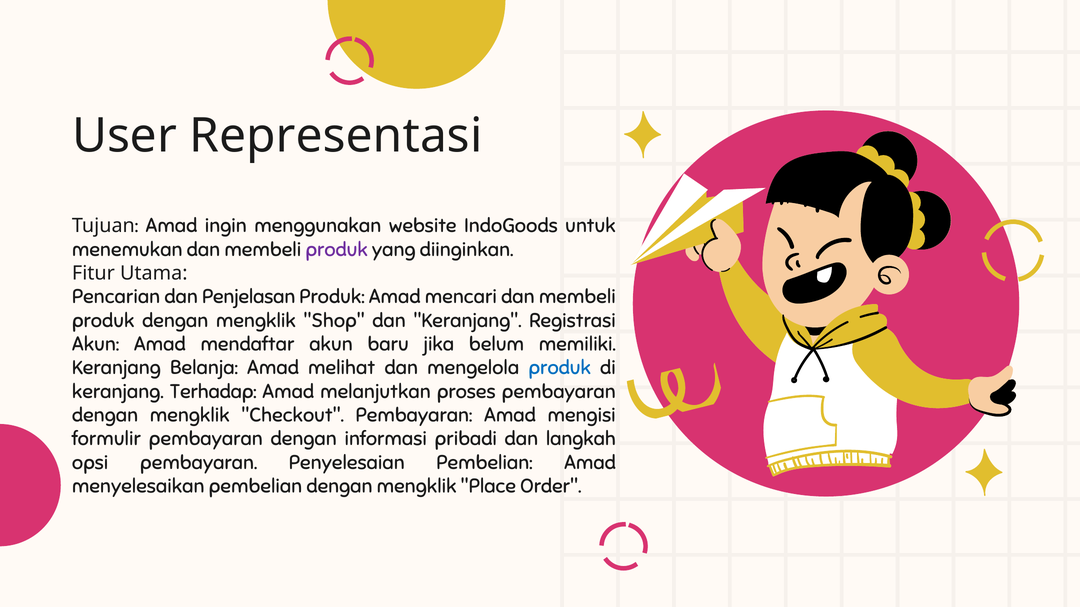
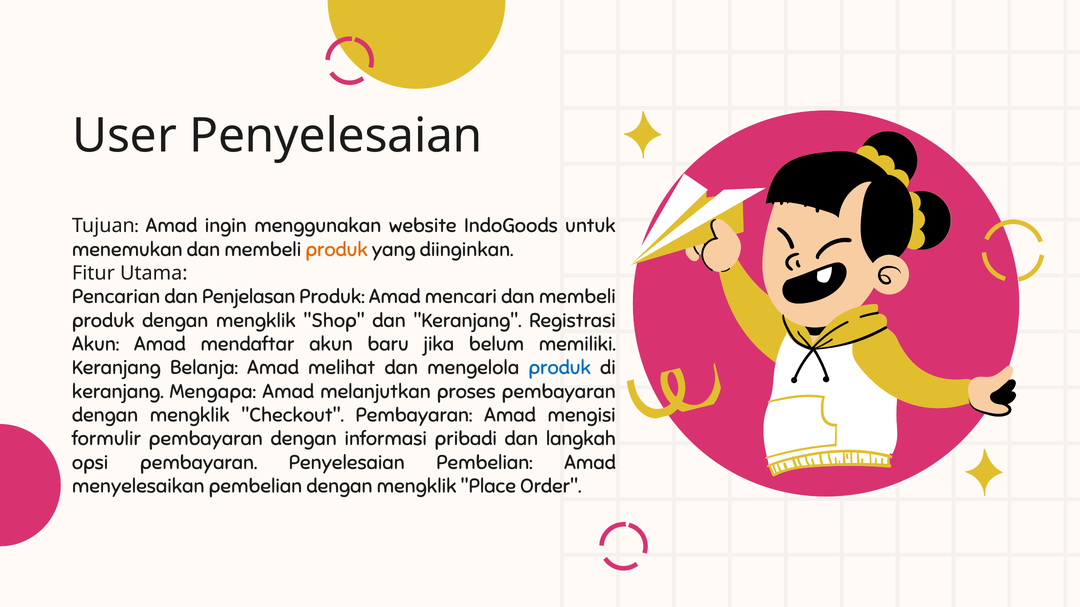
User Representasi: Representasi -> Penyelesaian (336, 136)
produk colour: purple -> orange (337, 250)
Terhadap: Terhadap -> Mengapa (213, 392)
